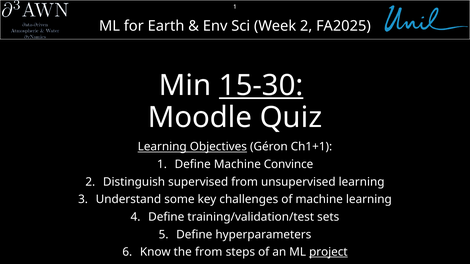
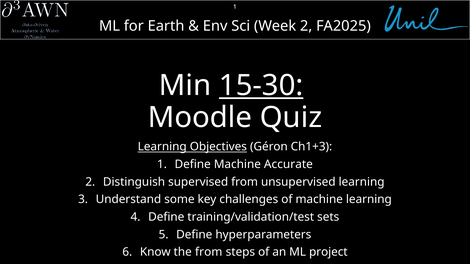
Ch1+1: Ch1+1 -> Ch1+3 (311, 147)
Convince: Convince -> Accurate (288, 164)
project underline: present -> none (328, 252)
